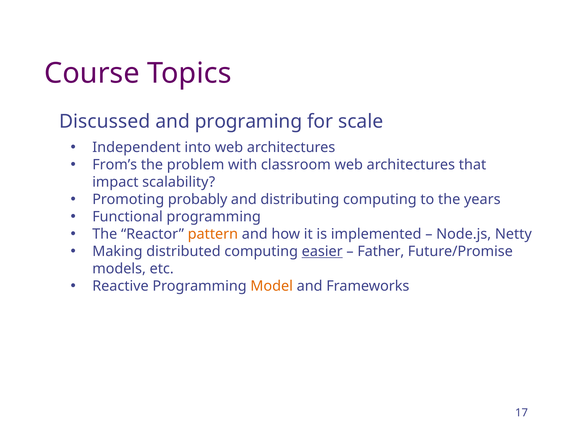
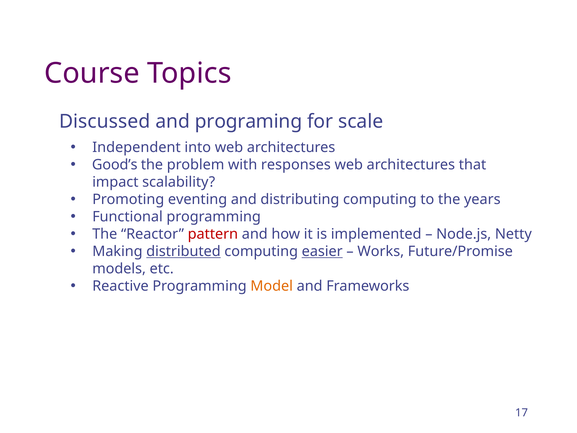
From’s: From’s -> Good’s (115, 165)
classroom: classroom -> responses (296, 165)
probably: probably -> eventing (198, 199)
pattern colour: orange -> red (213, 234)
distributed underline: none -> present (183, 251)
Father: Father -> Works (381, 251)
